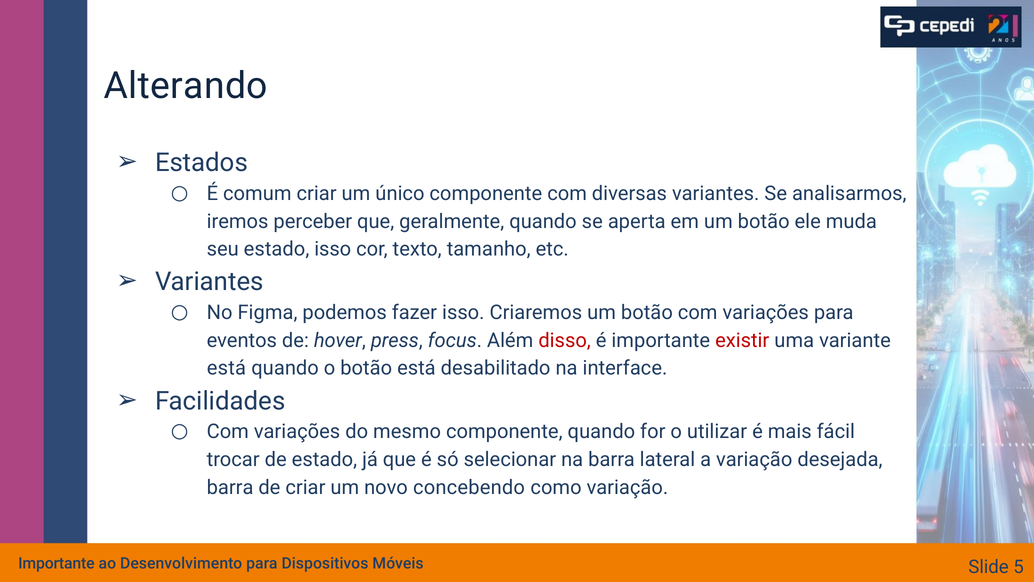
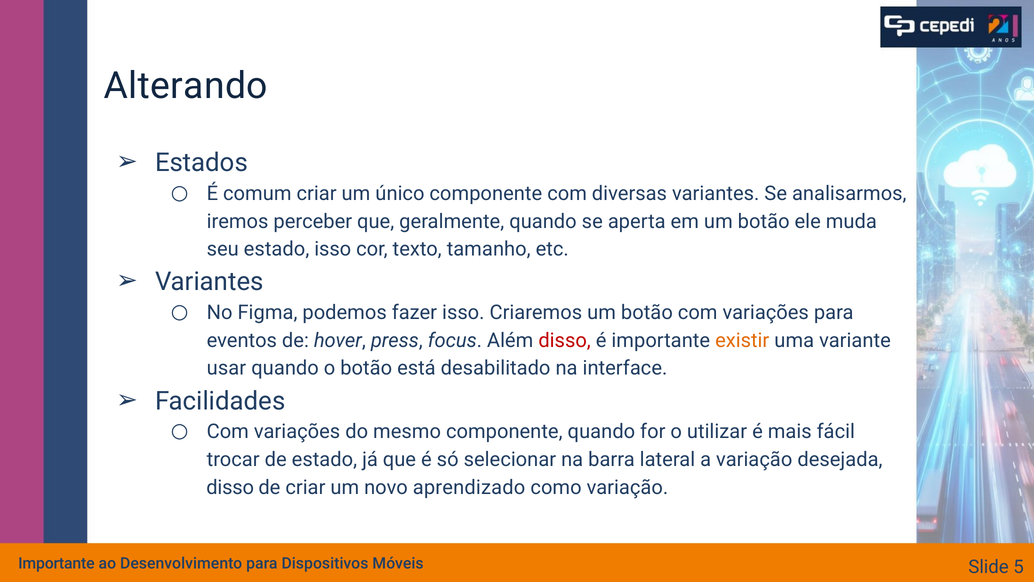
existir colour: red -> orange (742, 340)
está: está -> usar (226, 368)
barra: barra -> disso (230, 487)
concebendo: concebendo -> aprendizado (469, 487)
